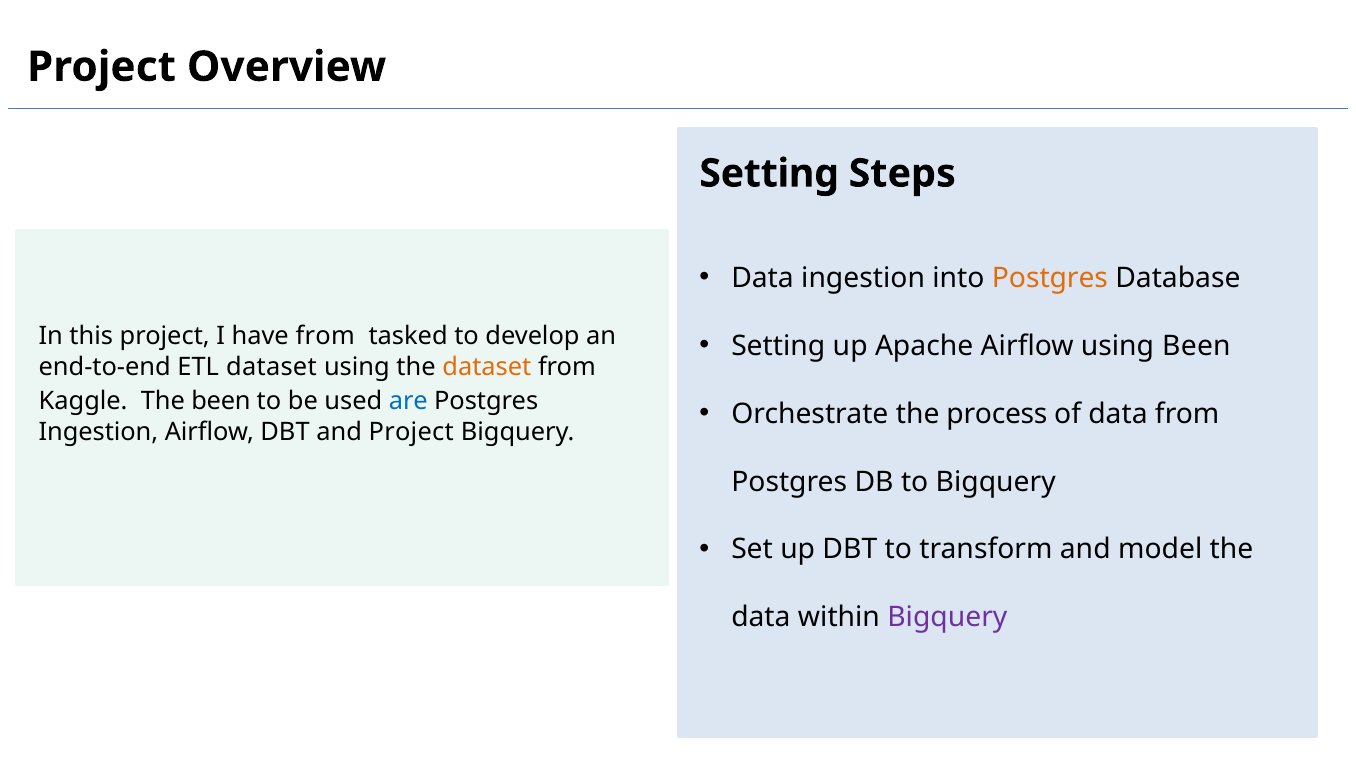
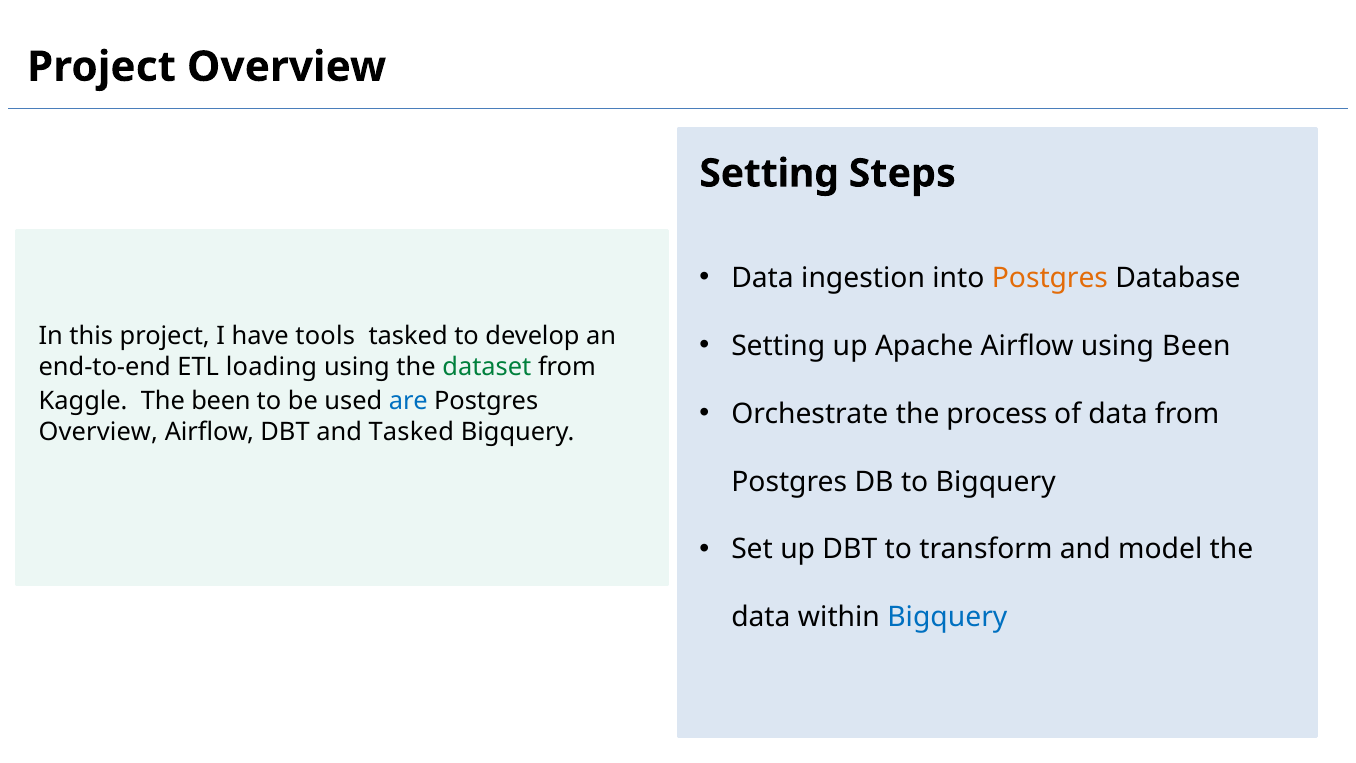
have from: from -> tools (325, 336)
ETL dataset: dataset -> loading (271, 367)
dataset colour: orange -> green (487, 367)
Ingestion: Ingestion -> Overview (98, 432)
and Project: Project -> Tasked (411, 432)
Bigquery colour: purple -> blue (947, 617)
